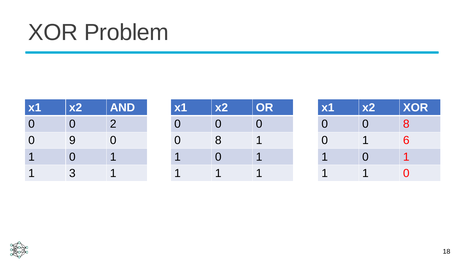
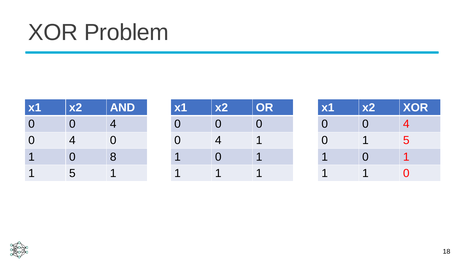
2: 2 -> 4 (113, 124)
8: 8 -> 4 (406, 124)
9: 9 -> 4 (72, 140)
8: 8 -> 4 (218, 140)
0 1 6: 6 -> 5 (406, 140)
1: 1 -> 8 (113, 157)
3: 3 -> 5 (72, 173)
